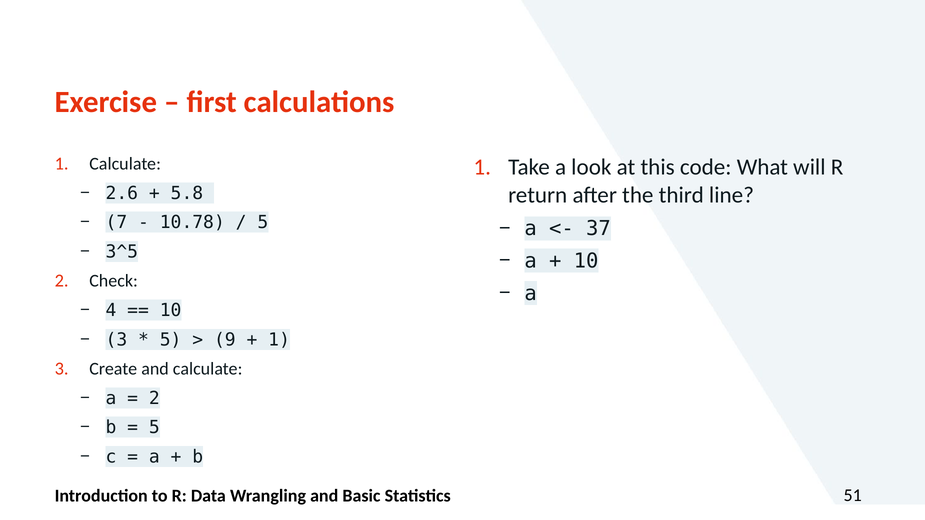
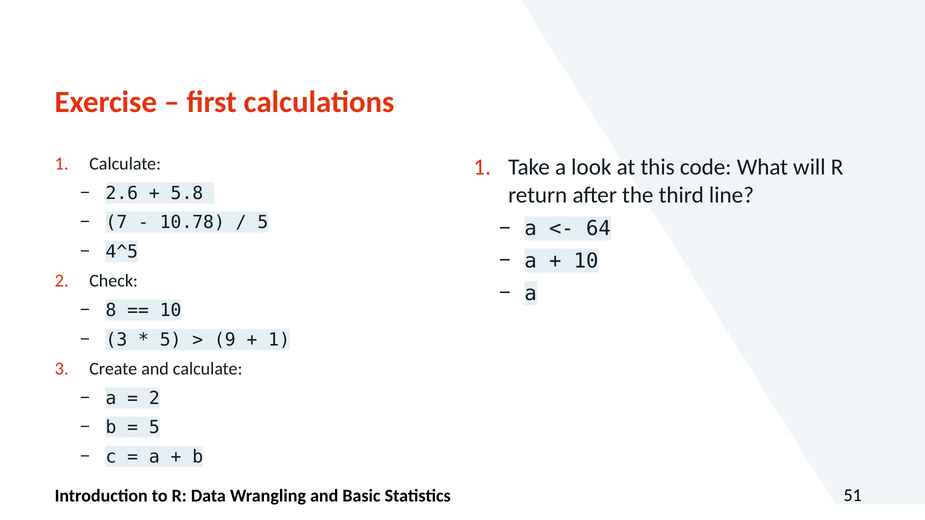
37: 37 -> 64 (598, 229)
3^5: 3^5 -> 4^5 (122, 252)
4: 4 -> 8 (111, 310)
